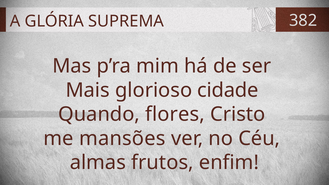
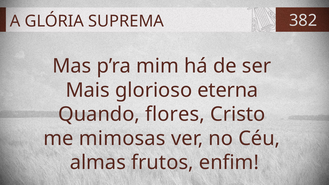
cidade: cidade -> eterna (228, 90)
mansões: mansões -> mimosas (122, 138)
